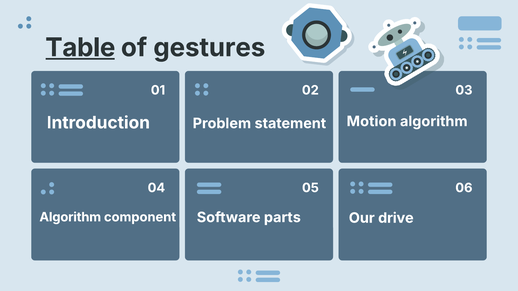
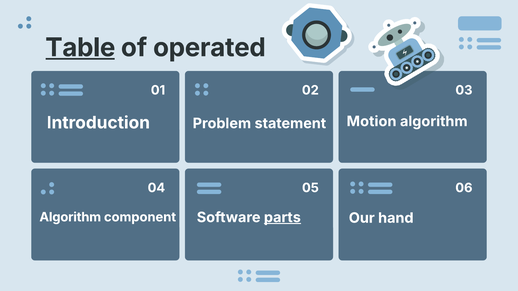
gestures: gestures -> operated (209, 48)
parts underline: none -> present (282, 218)
drive: drive -> hand (396, 218)
